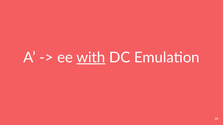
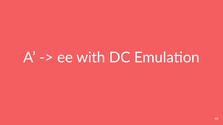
with underline: present -> none (91, 58)
